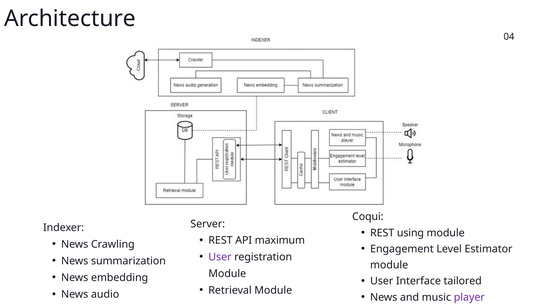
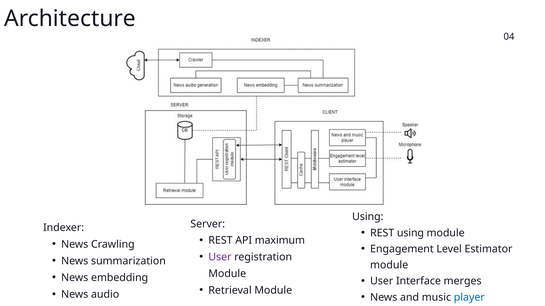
Coqui: Coqui -> Using (368, 217)
tailored: tailored -> merges (463, 282)
player colour: purple -> blue (469, 298)
